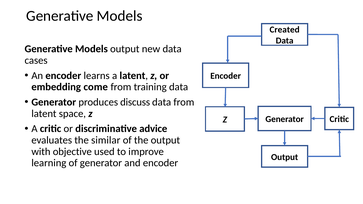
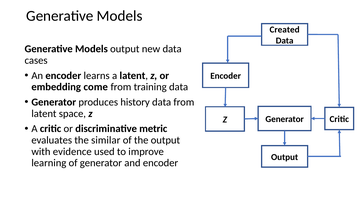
discuss: discuss -> history (135, 102)
advice: advice -> metric (153, 129)
objective: objective -> evidence (72, 152)
